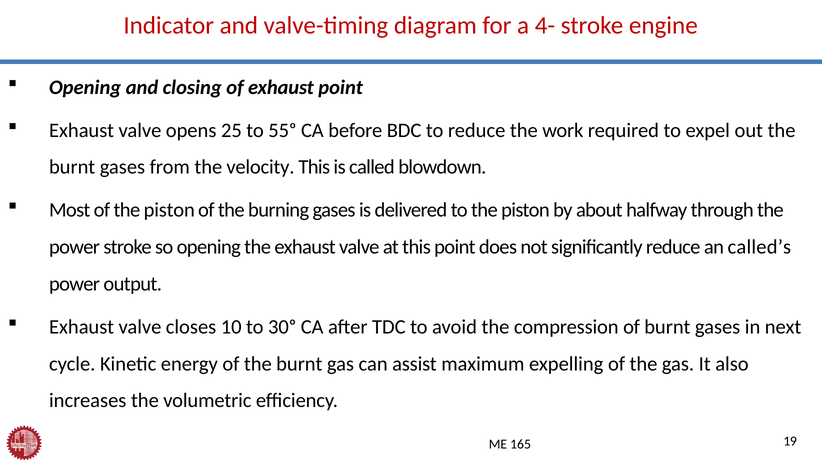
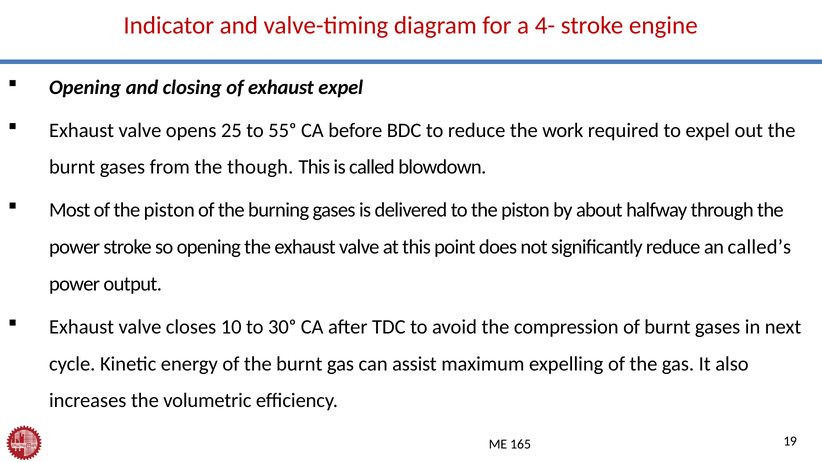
exhaust point: point -> expel (341, 87)
velocity: velocity -> though (260, 167)
